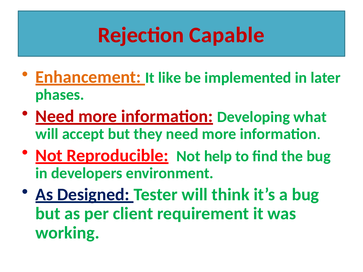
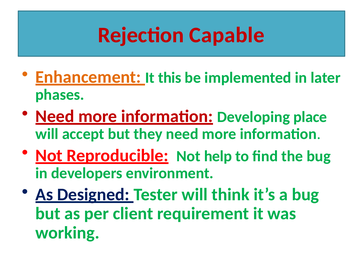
like: like -> this (170, 78)
what: what -> place (310, 117)
